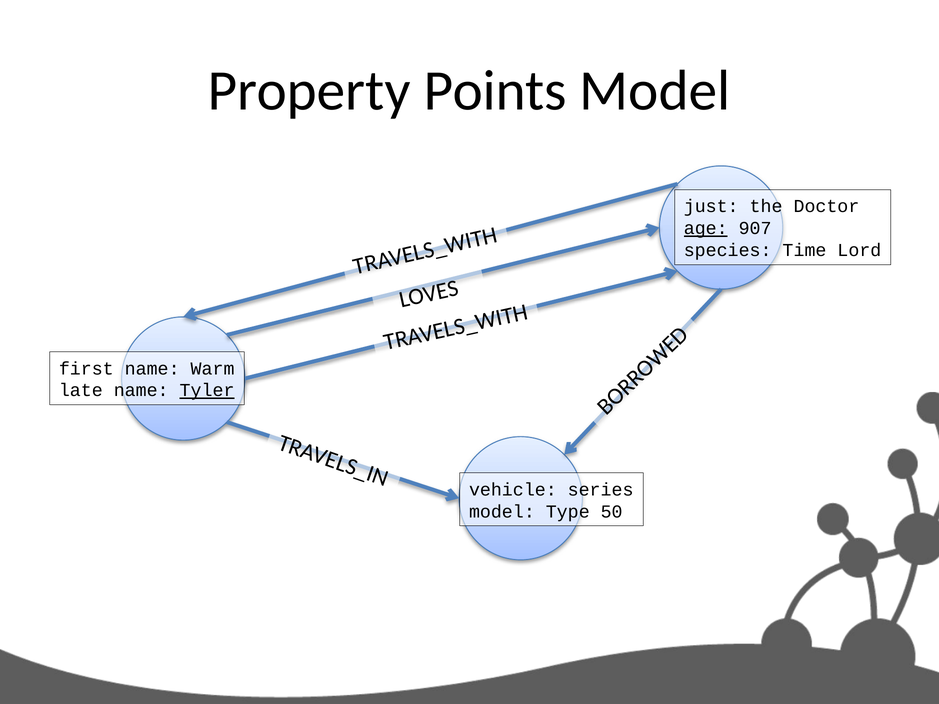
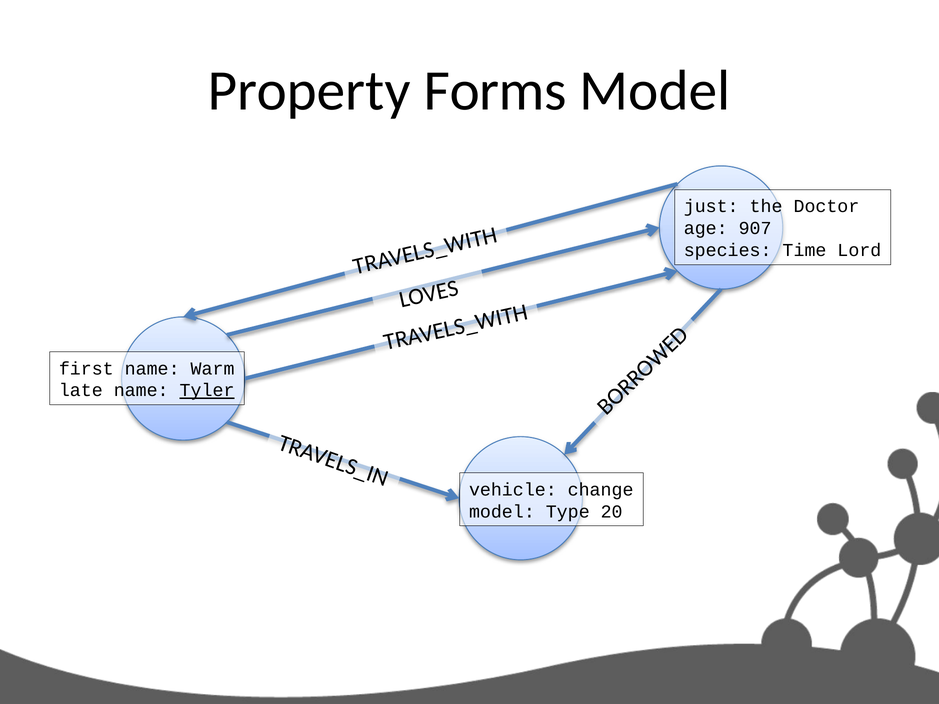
Points: Points -> Forms (495, 91)
age underline: present -> none (706, 228)
series: series -> change (601, 490)
50: 50 -> 20 (612, 512)
